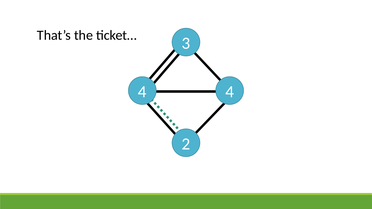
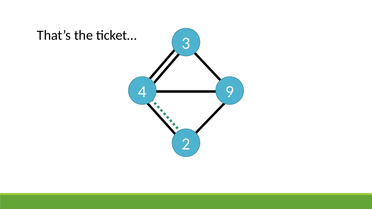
4 4: 4 -> 9 (230, 92)
